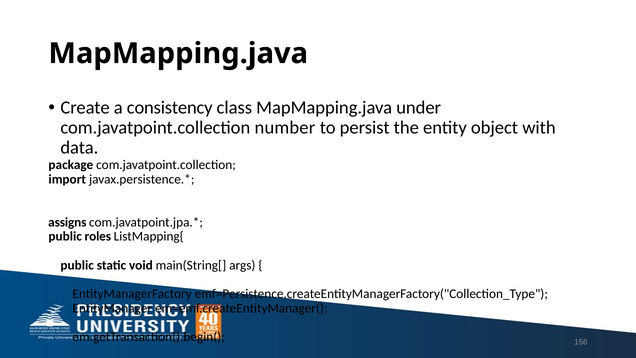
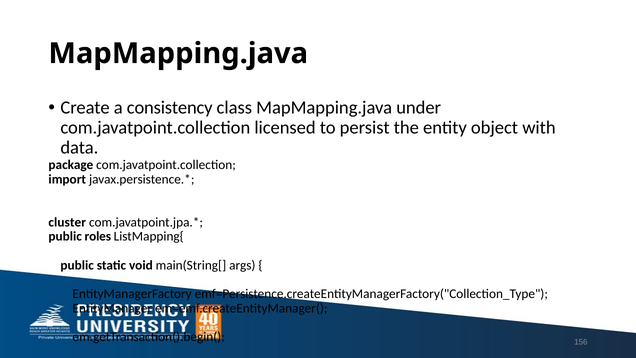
number: number -> licensed (285, 128)
assigns: assigns -> cluster (67, 222)
